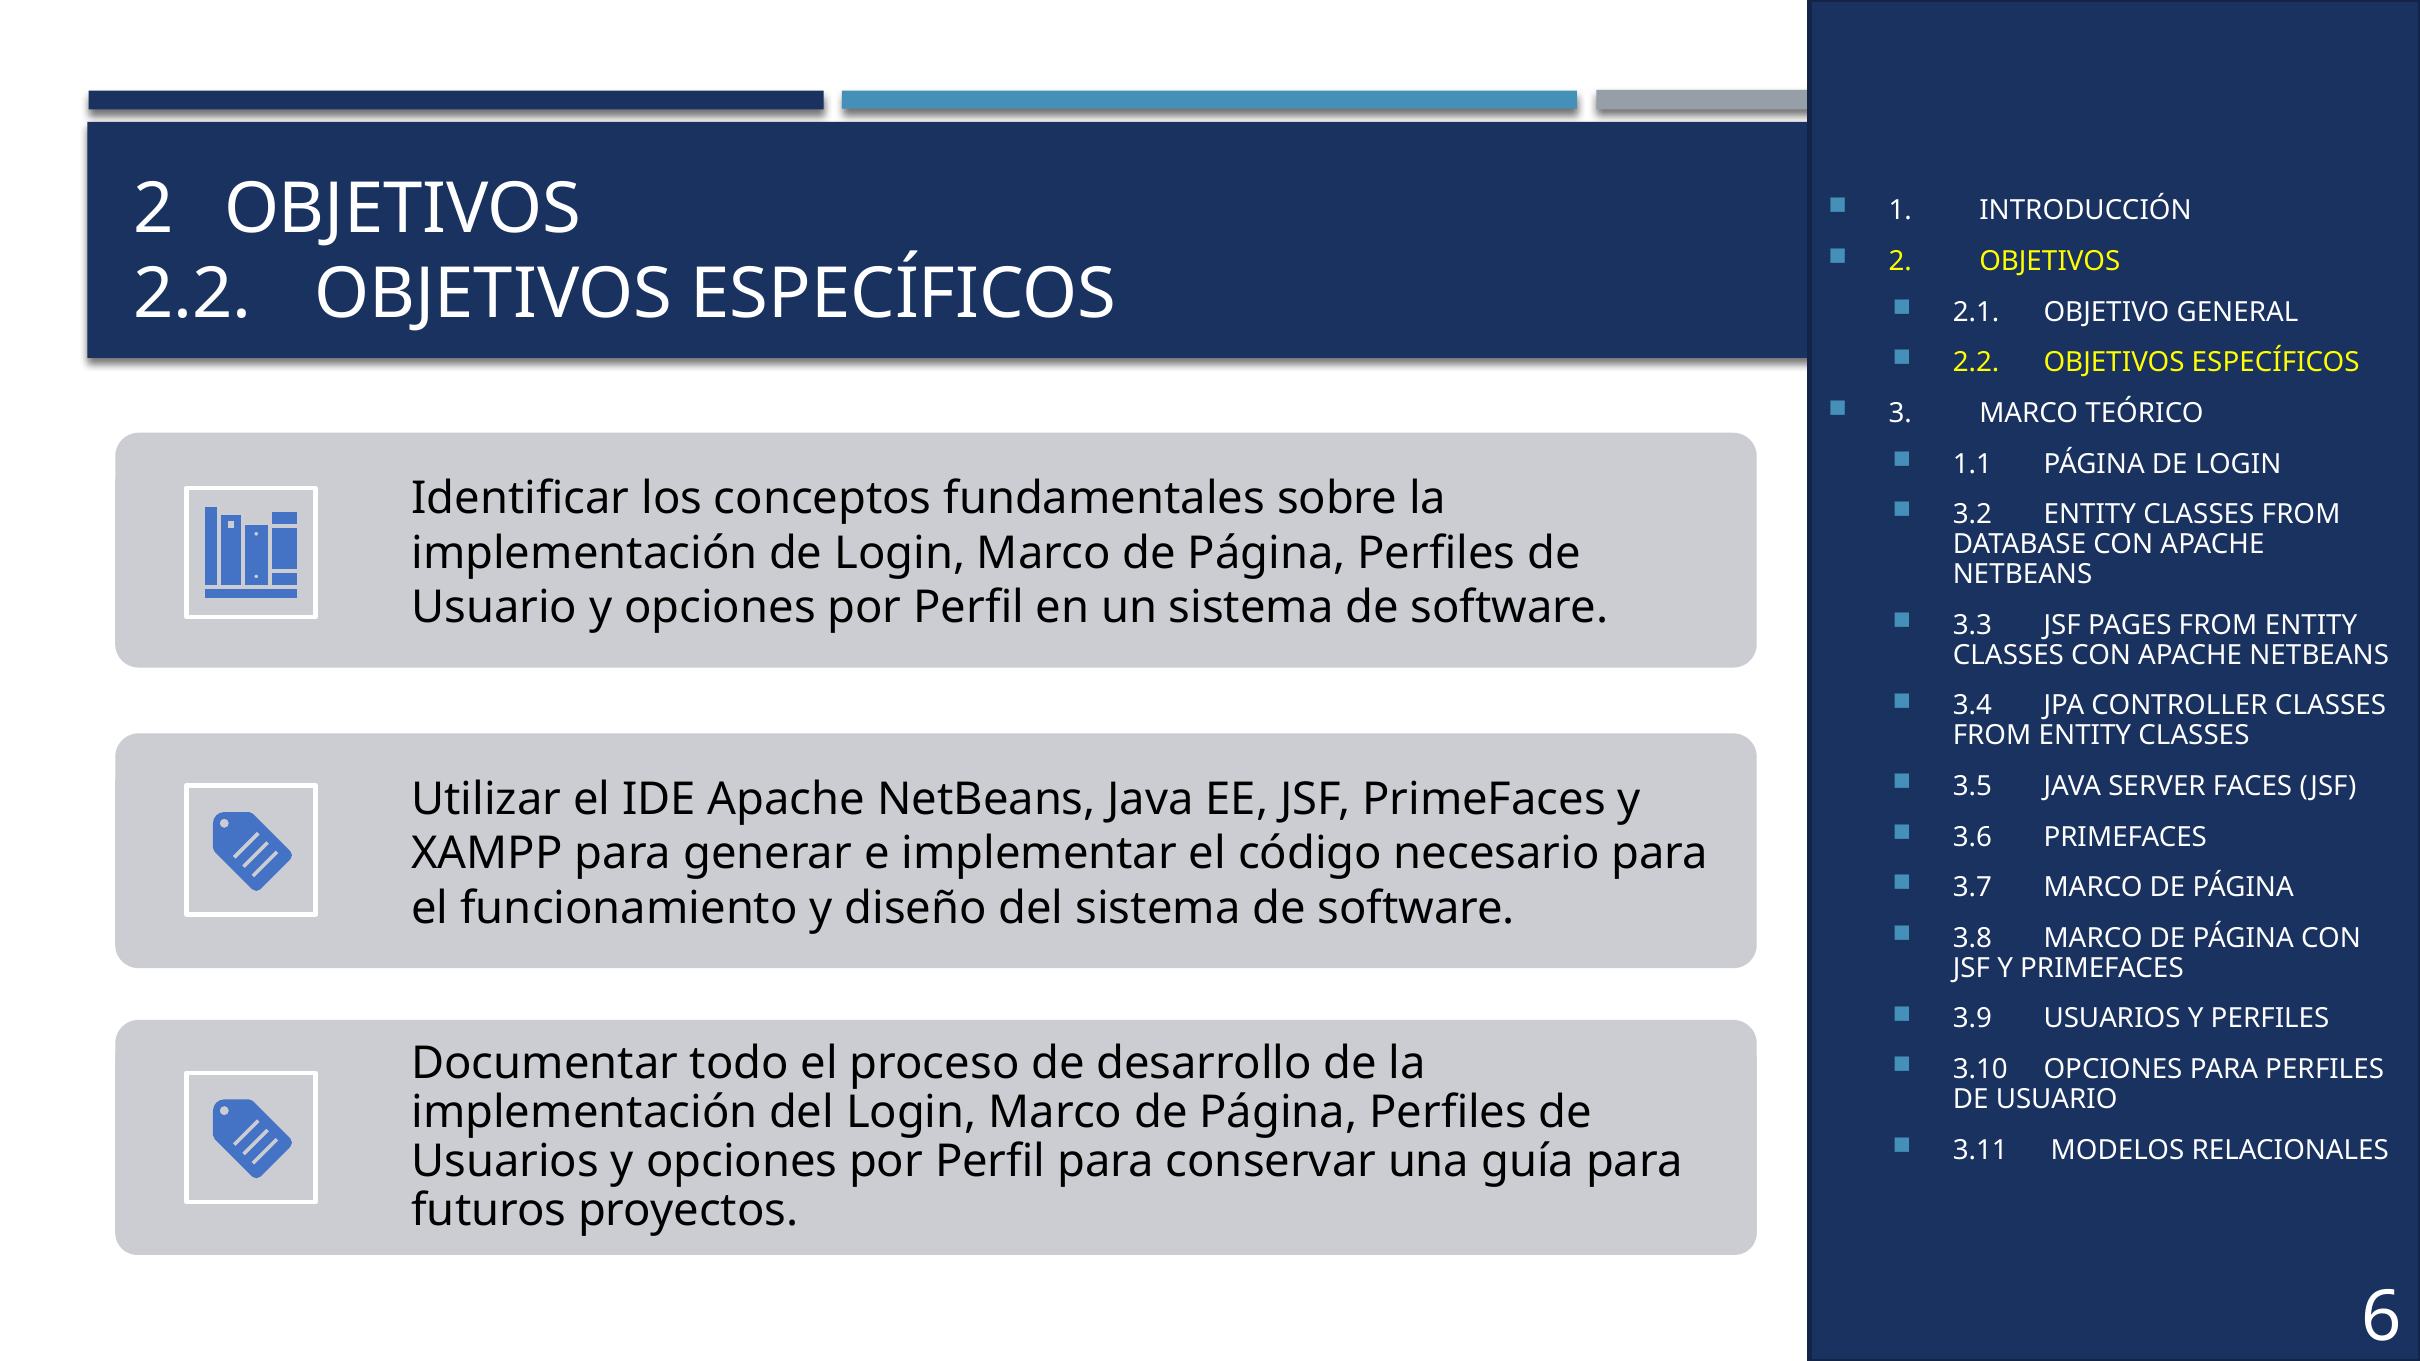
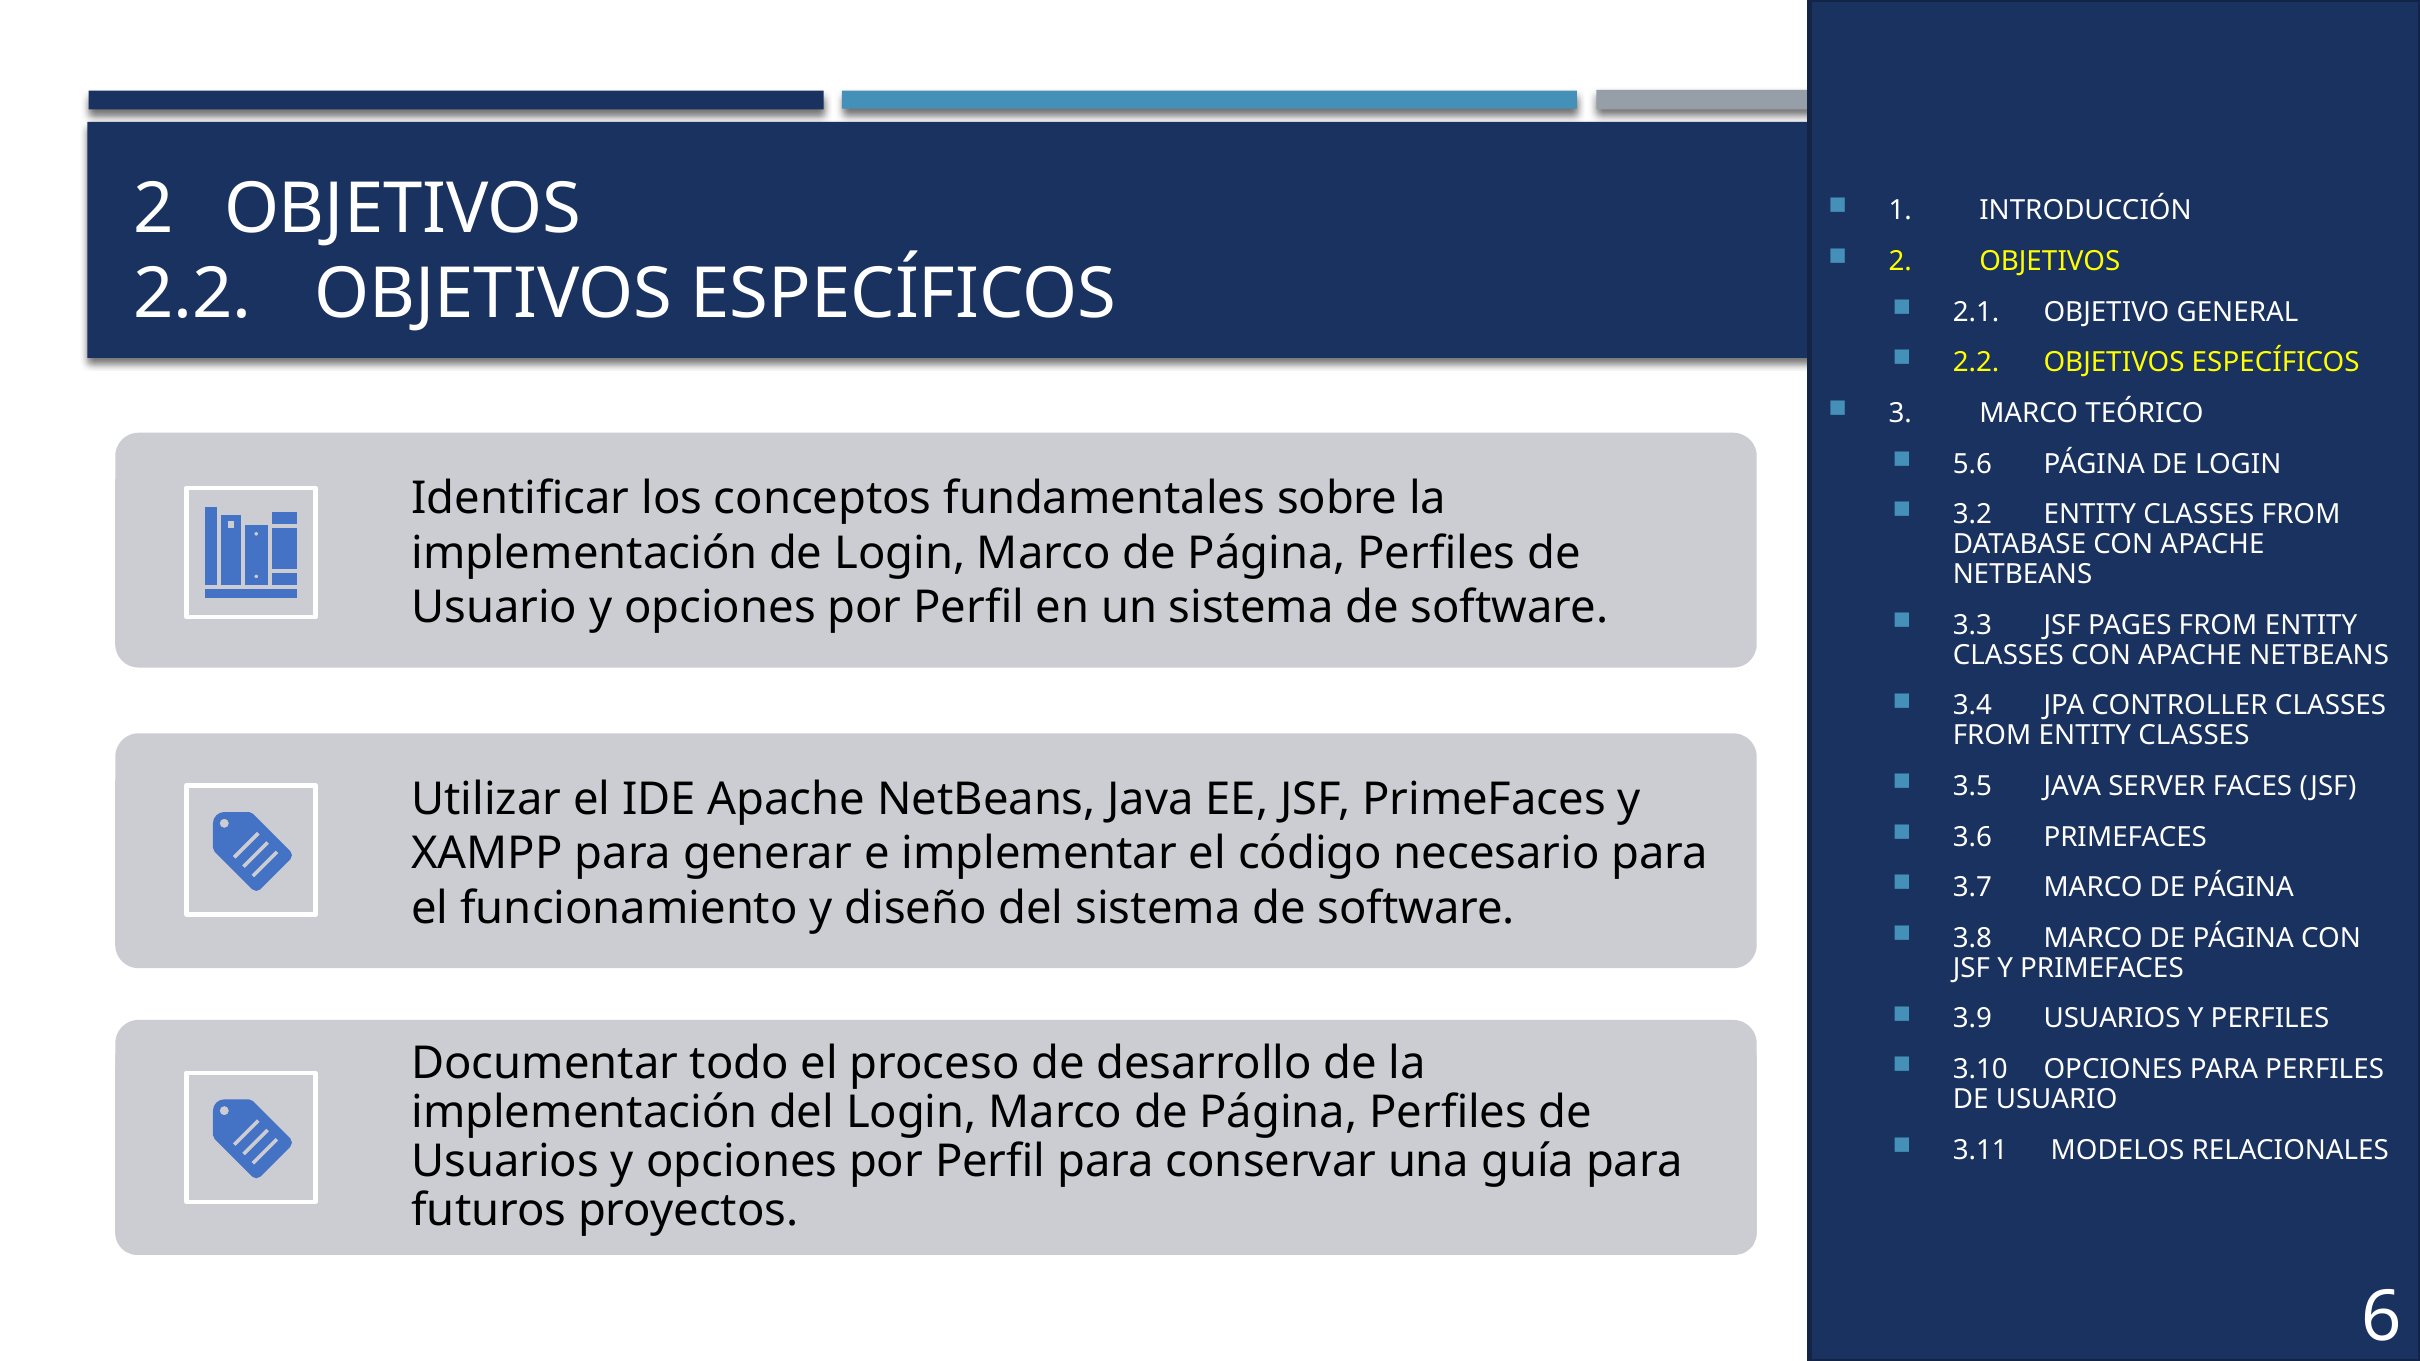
1.1: 1.1 -> 5.6 (1972, 464)
